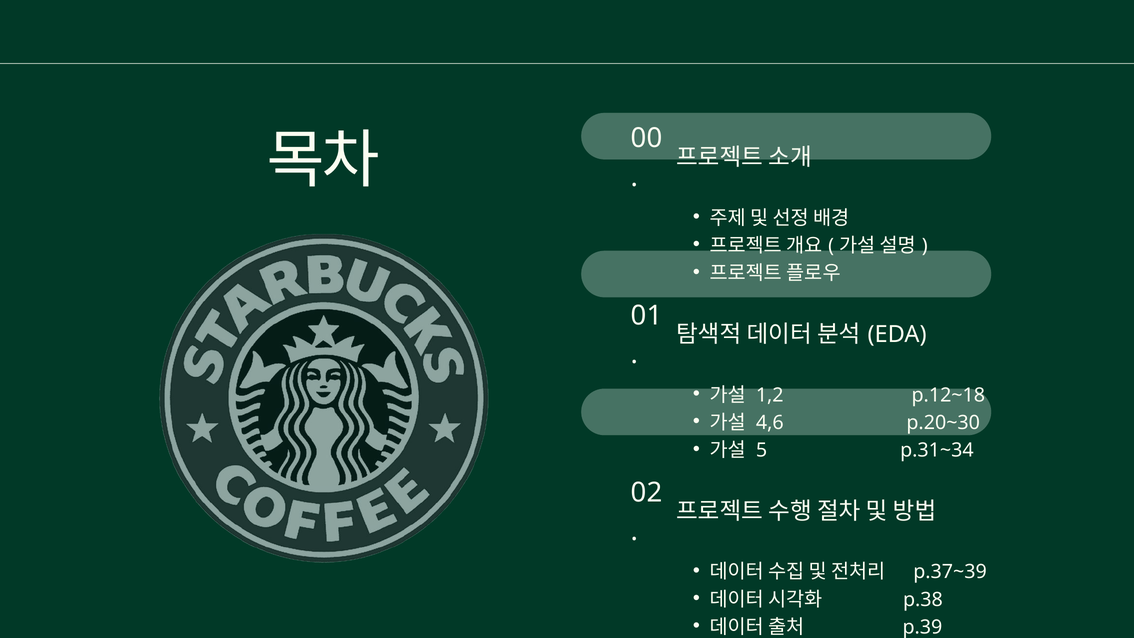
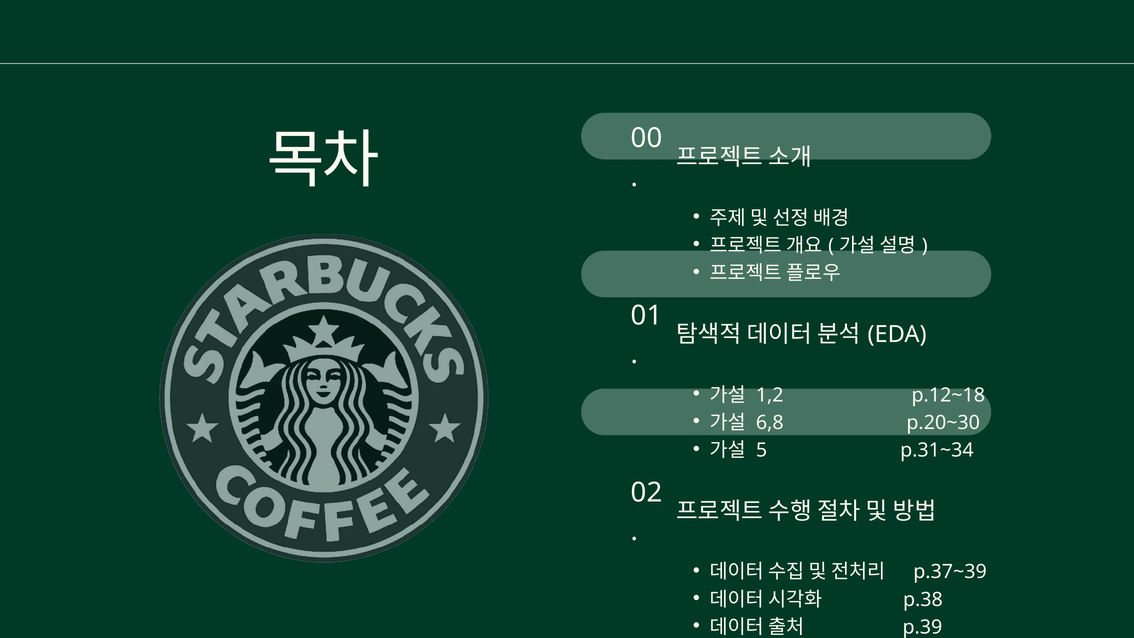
4,6: 4,6 -> 6,8 (770, 423)
